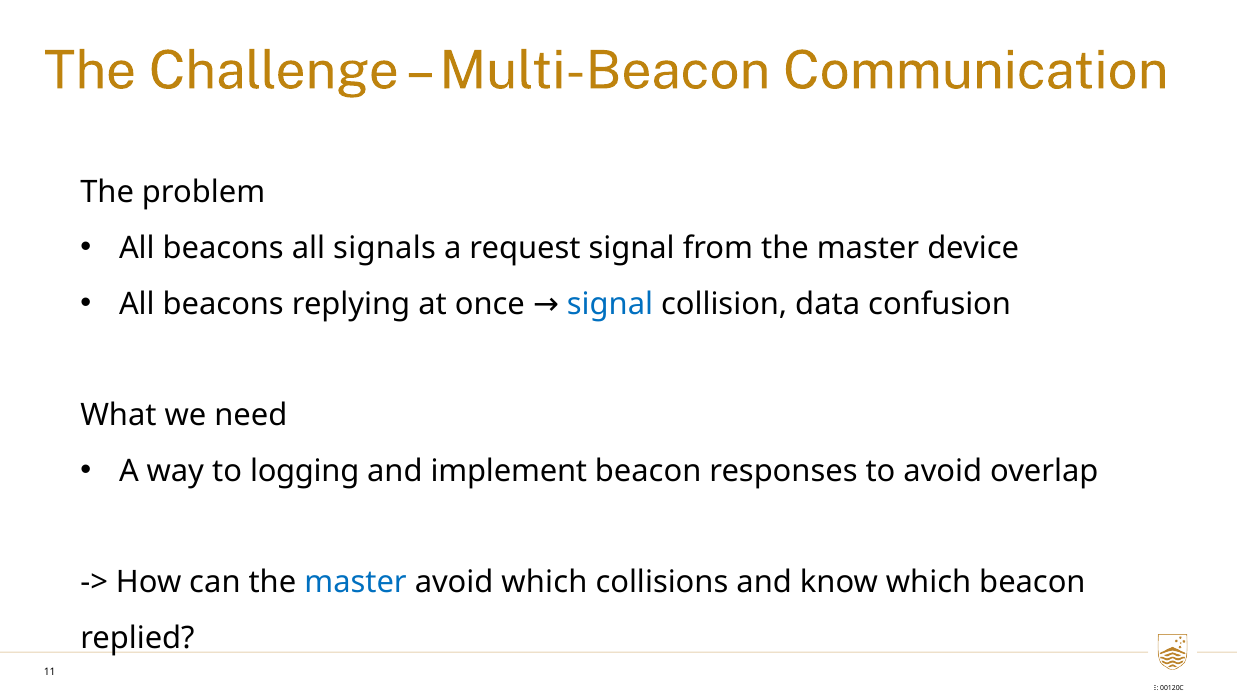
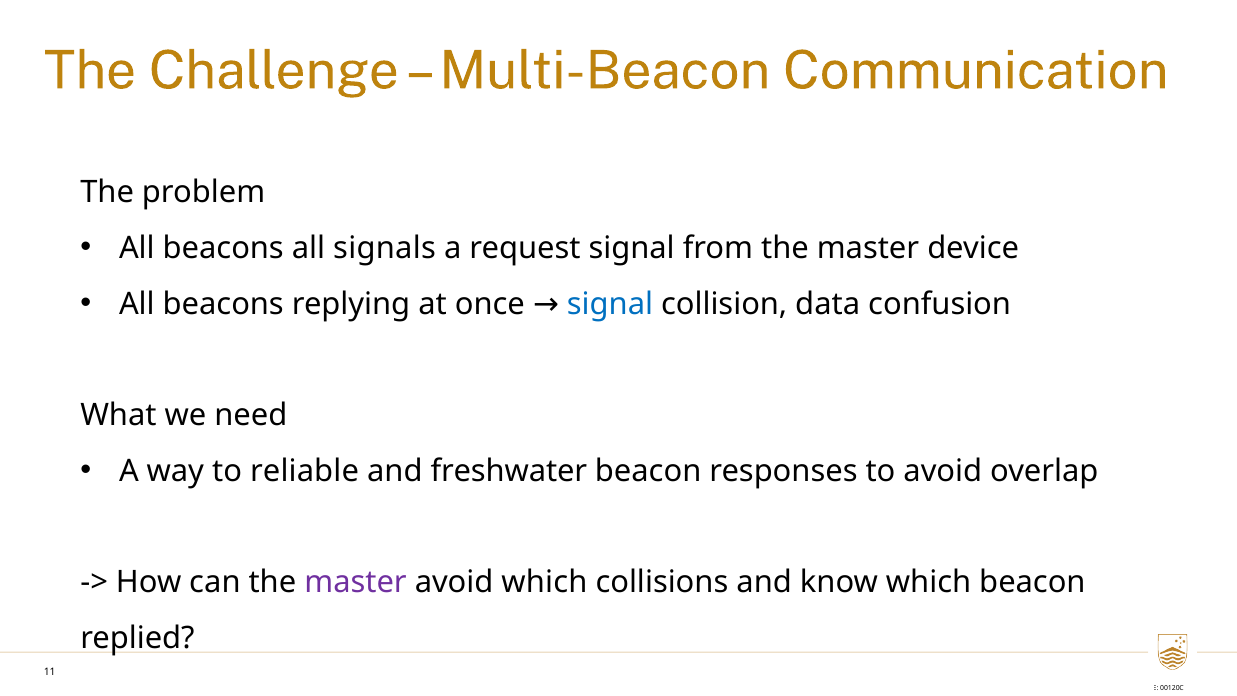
logging: logging -> reliable (304, 471)
implement: implement -> freshwater (509, 471)
master colour: blue -> purple (356, 582)
